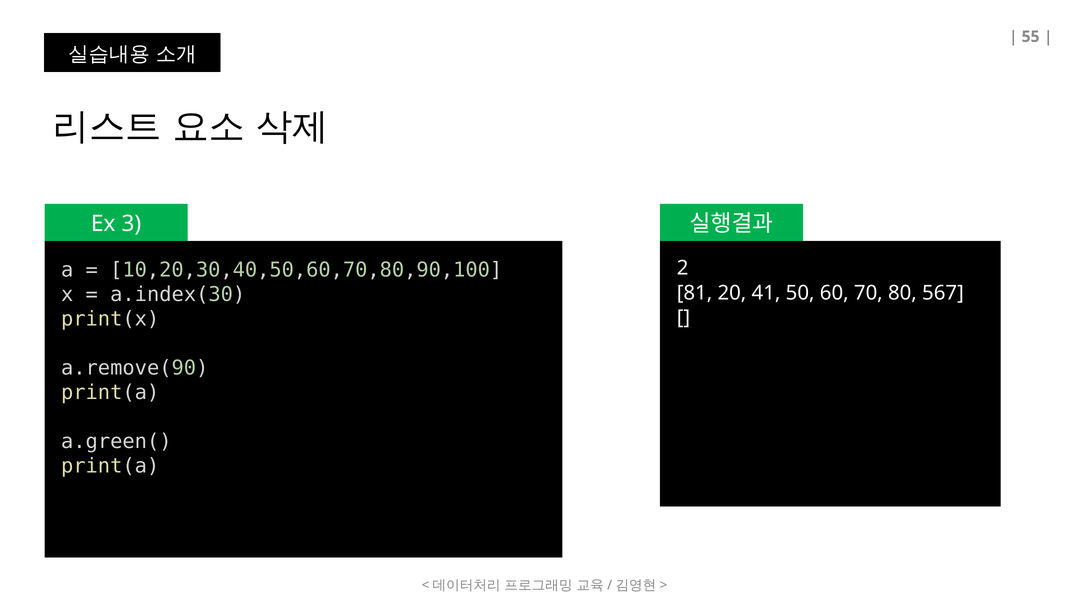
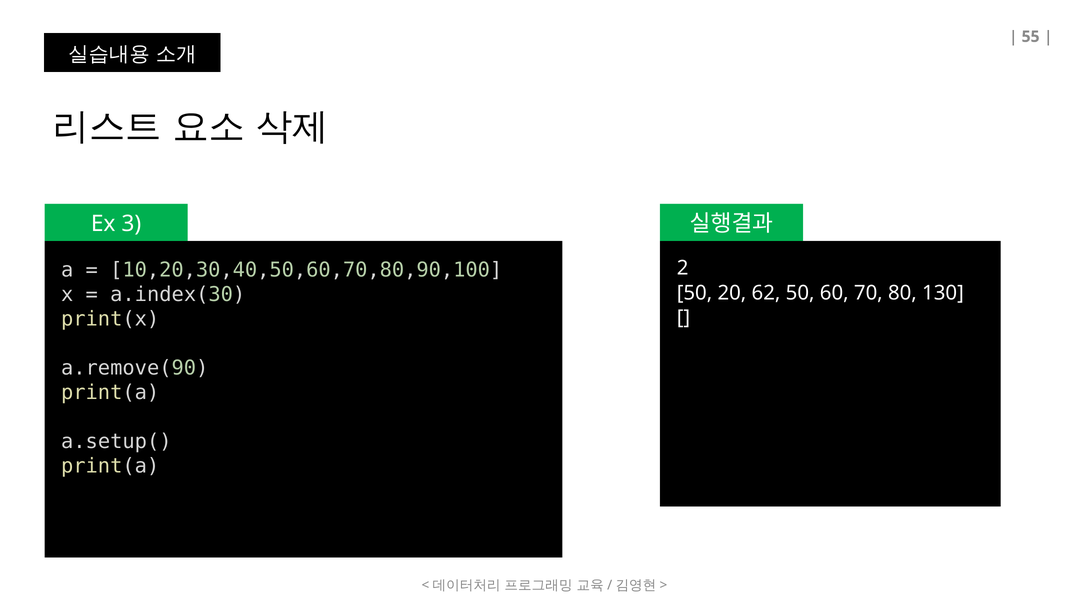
81: 81 -> 50 (695, 293)
41: 41 -> 62 (766, 293)
567: 567 -> 130 (943, 293)
a.green(: a.green( -> a.setup( (116, 441)
